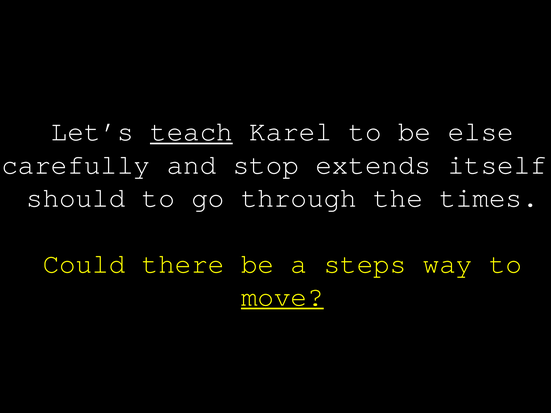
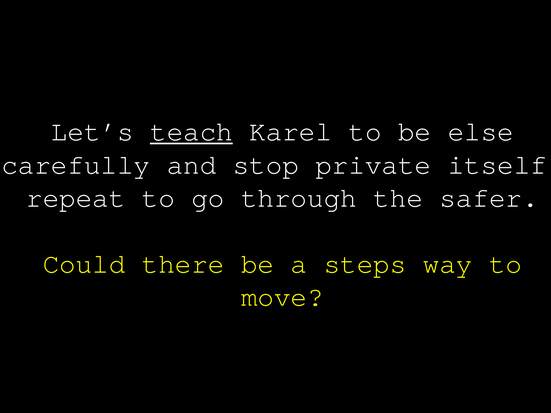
extends: extends -> private (373, 165)
should: should -> repeat (76, 198)
times: times -> safer (489, 198)
move underline: present -> none (282, 297)
